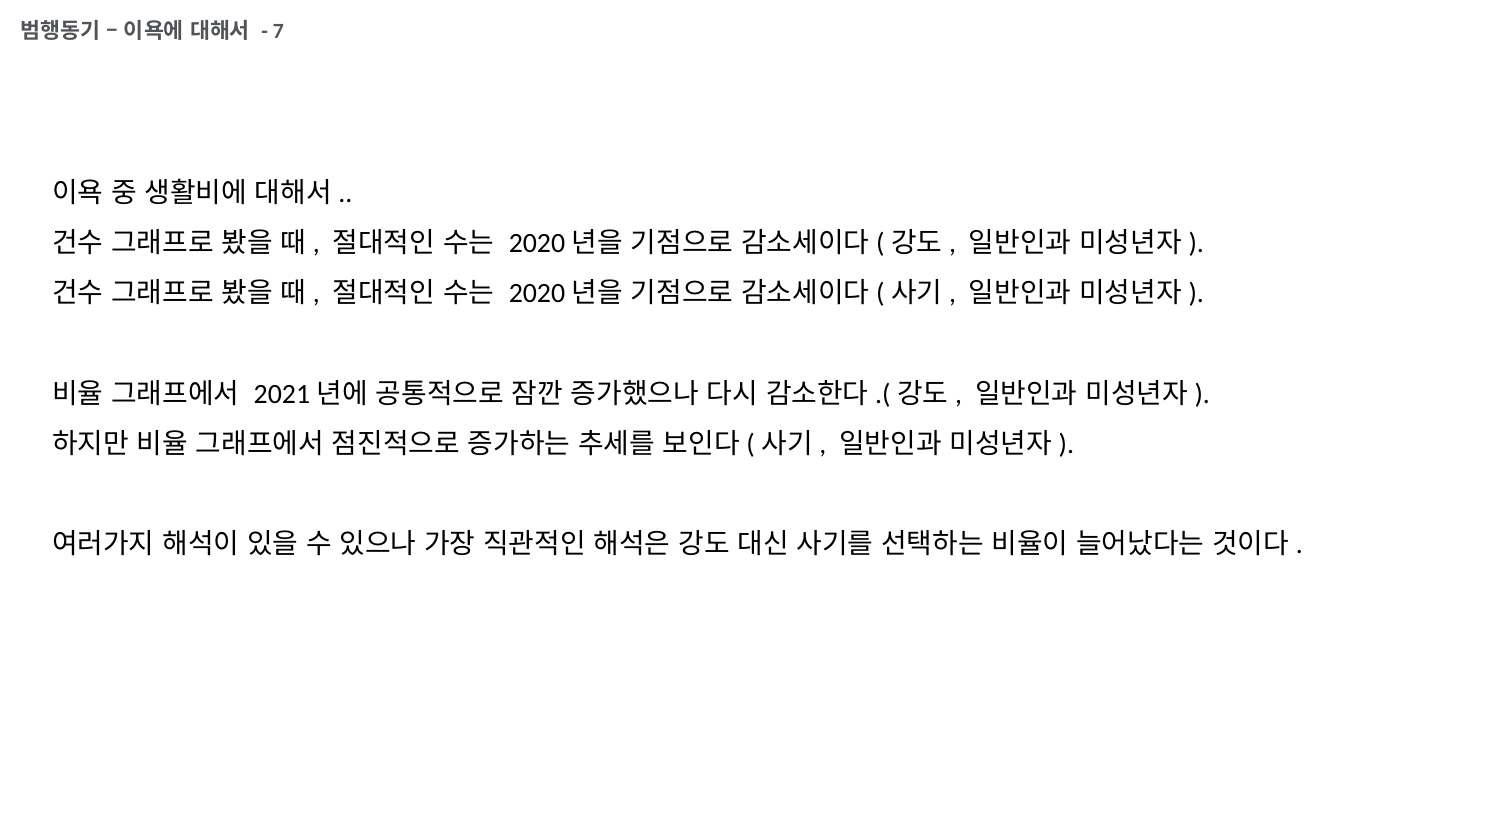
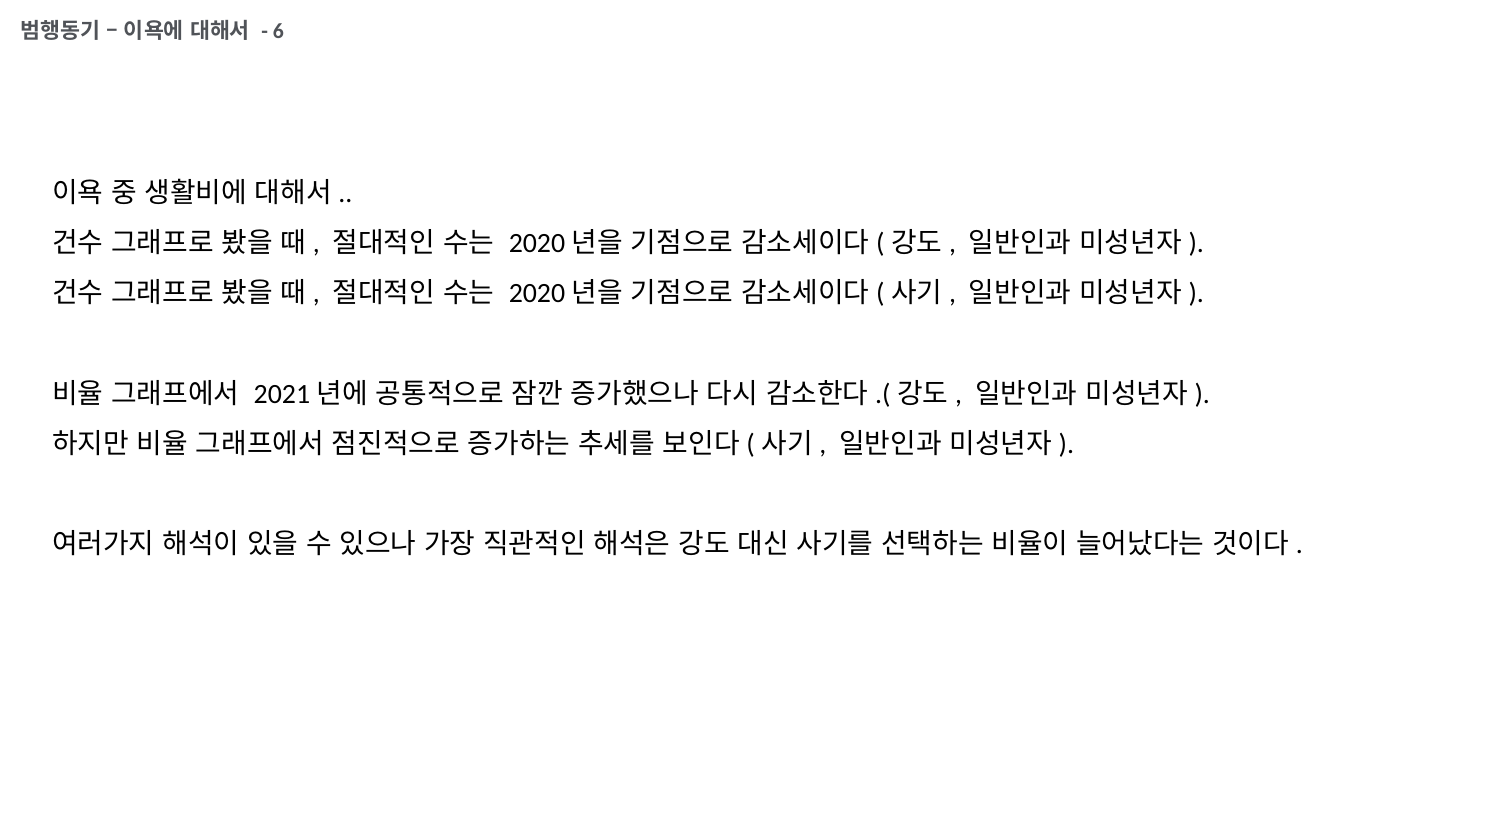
7: 7 -> 6 (278, 31)
